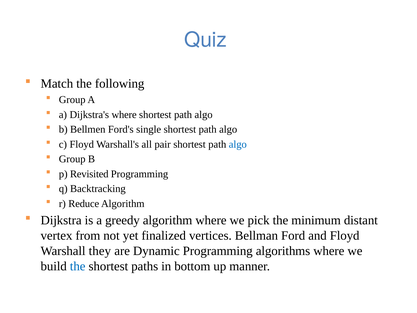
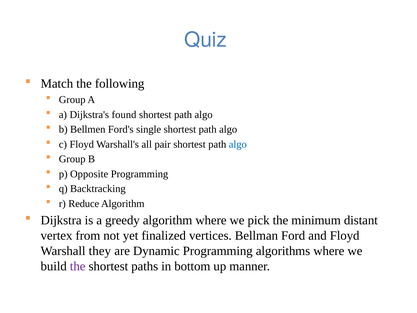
Dijkstra's where: where -> found (124, 114)
Revisited: Revisited -> Opposite (89, 174)
the colour: blue -> purple (78, 266)
